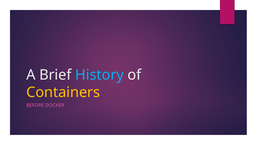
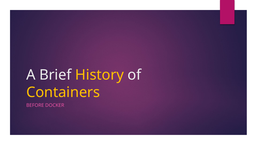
History colour: light blue -> yellow (100, 75)
